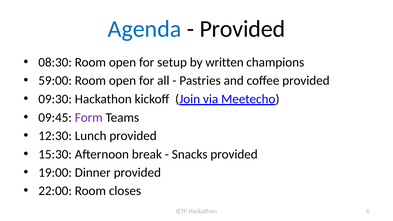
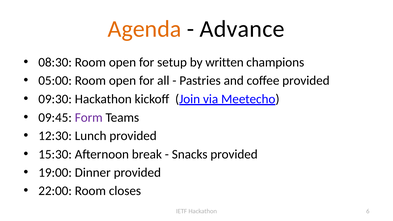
Agenda colour: blue -> orange (145, 29)
Provided: Provided -> Advance (242, 29)
59:00: 59:00 -> 05:00 (55, 81)
